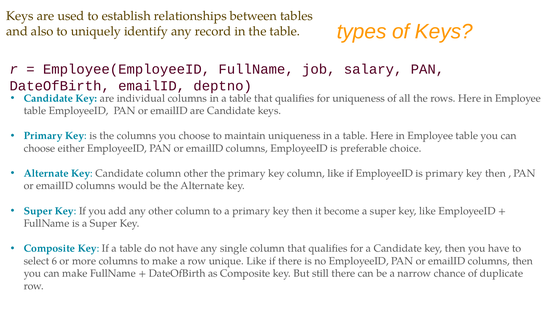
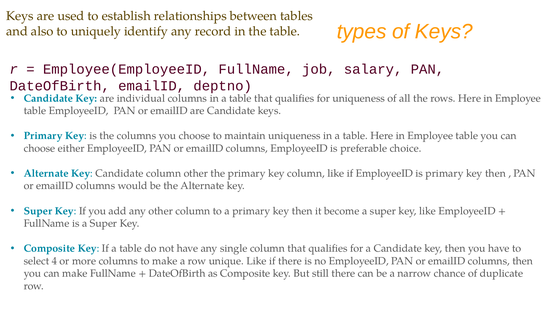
6: 6 -> 4 (54, 261)
